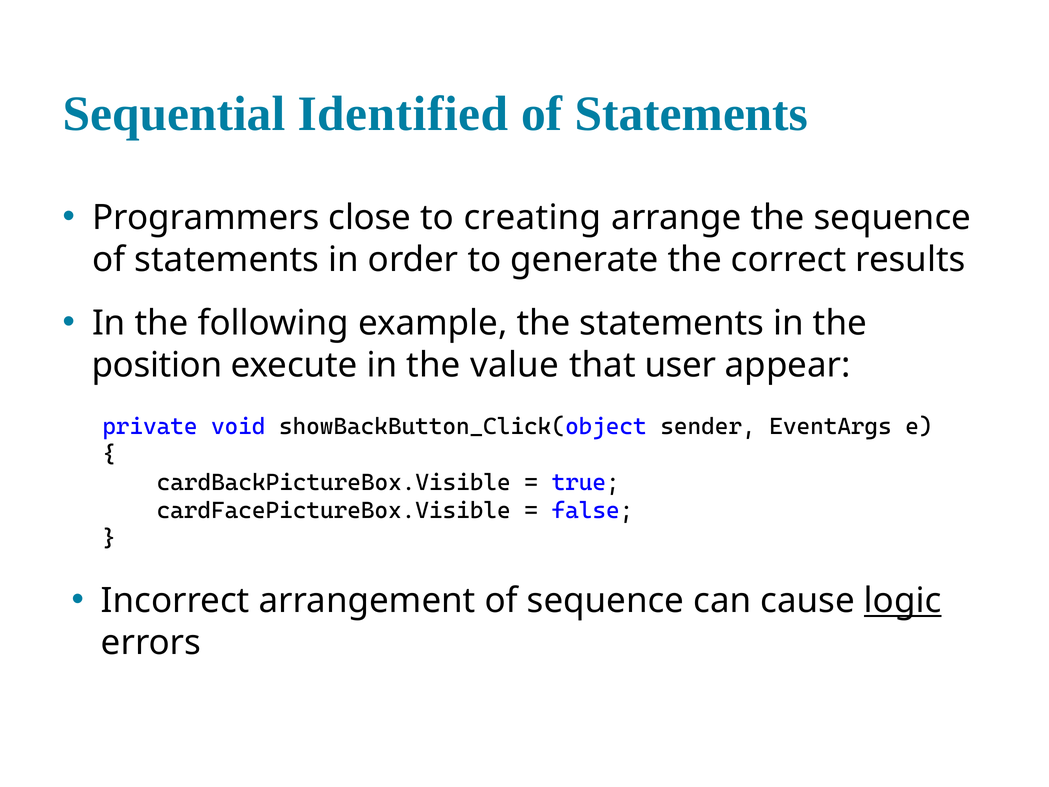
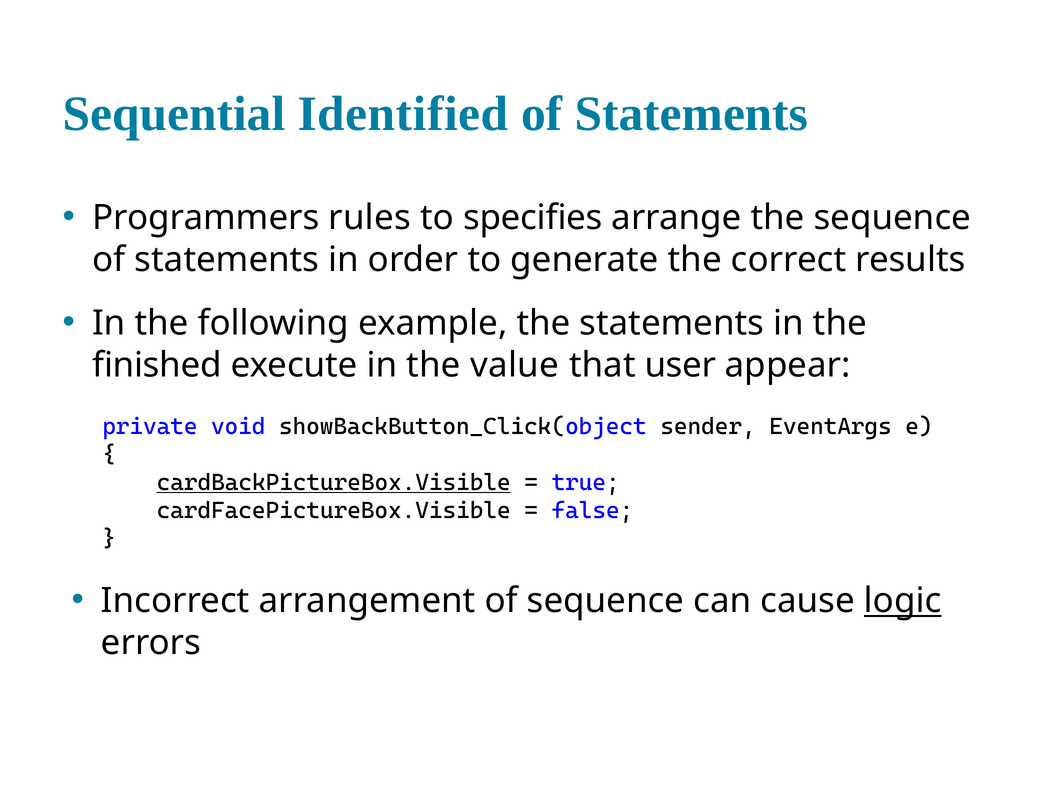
close: close -> rules (370, 218)
creating: creating -> specifies (533, 218)
position: position -> finished (157, 365)
cardBackPictureBox.Visible underline: none -> present (334, 482)
